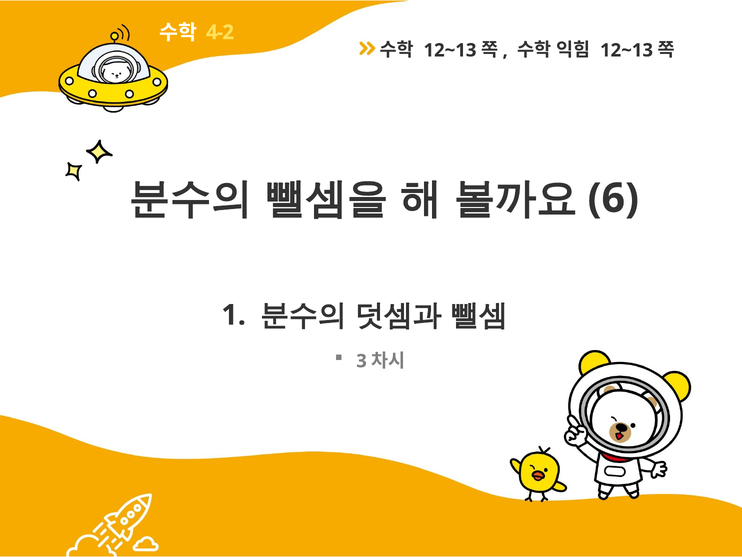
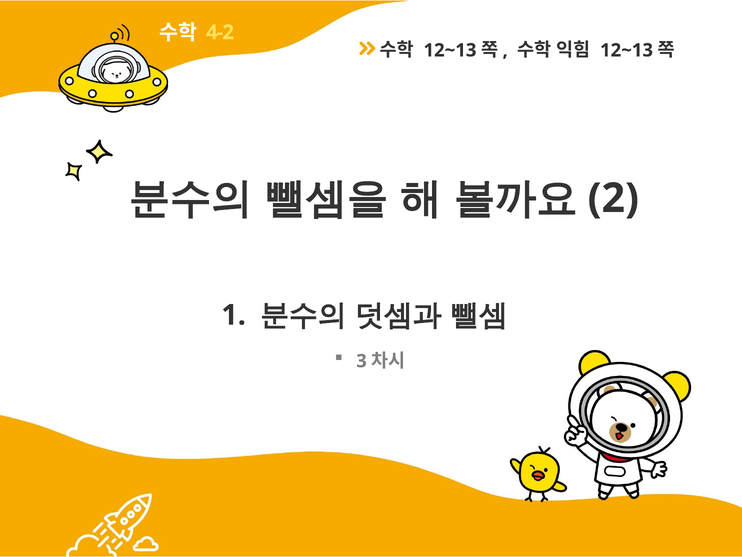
6: 6 -> 2 (613, 198)
